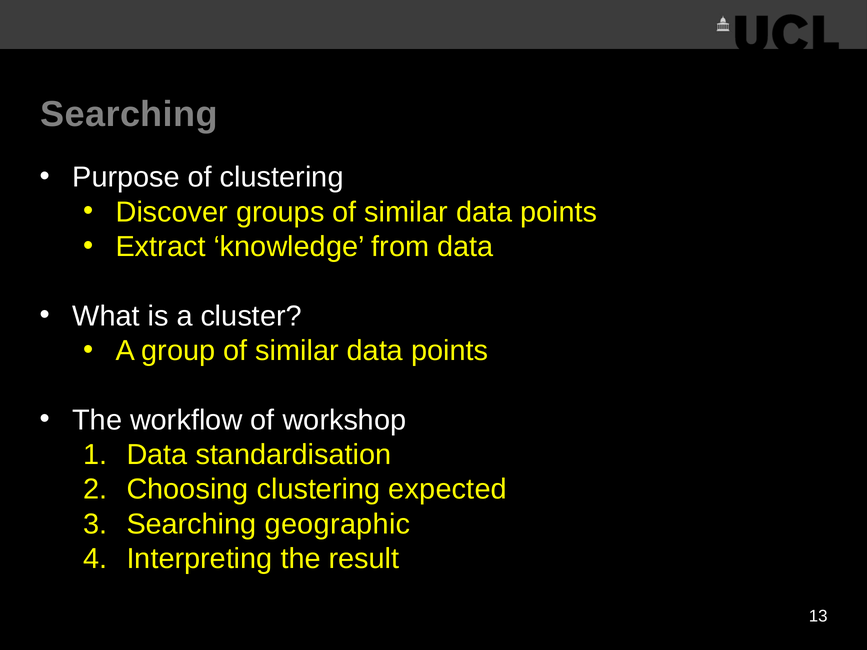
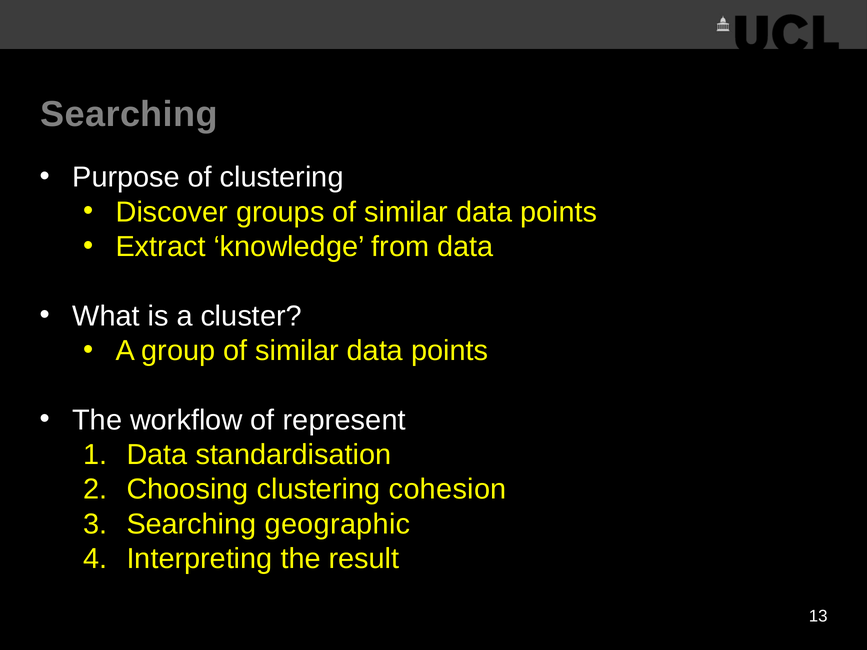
workshop: workshop -> represent (344, 420)
expected: expected -> cohesion (448, 489)
